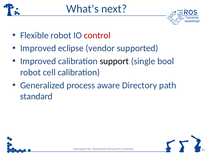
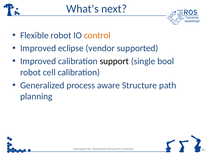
control colour: red -> orange (97, 35)
Directory: Directory -> Structure (140, 85)
standard: standard -> planning (36, 96)
